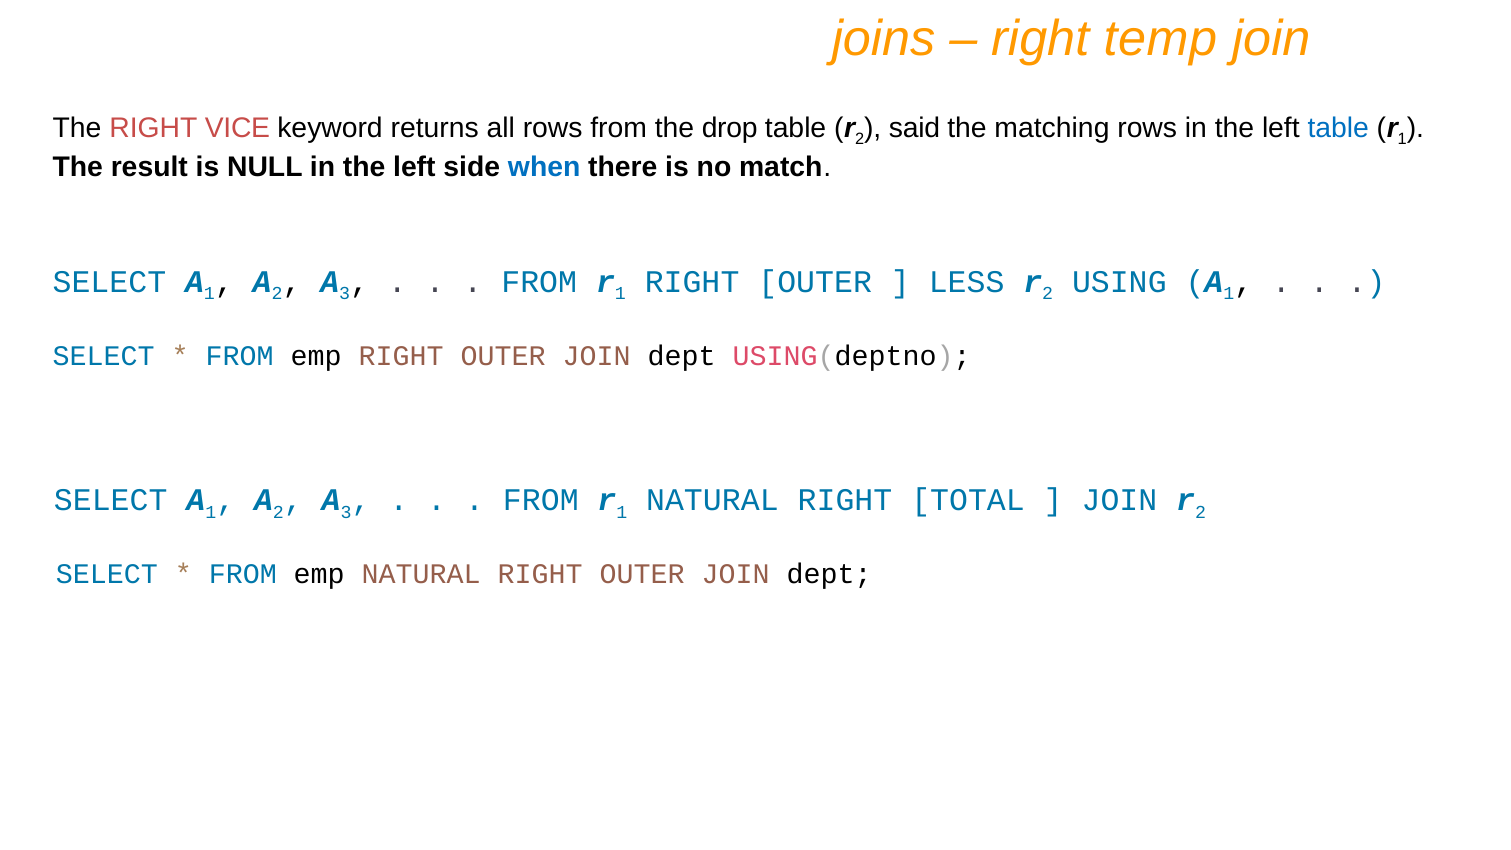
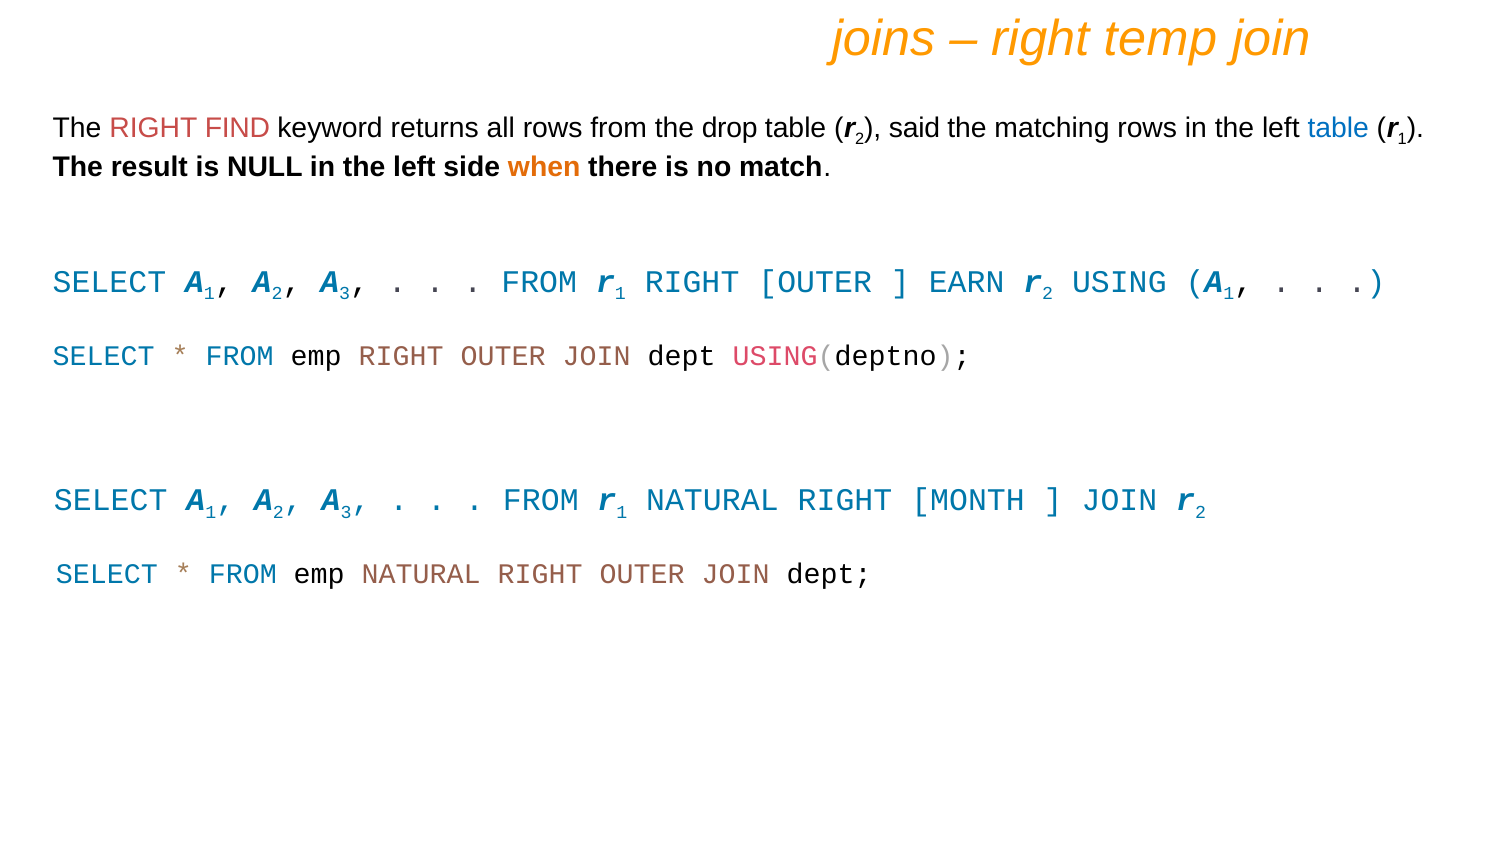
VICE: VICE -> FIND (237, 128)
when colour: blue -> orange (544, 167)
LESS: LESS -> EARN (967, 282)
TOTAL: TOTAL -> MONTH (968, 500)
